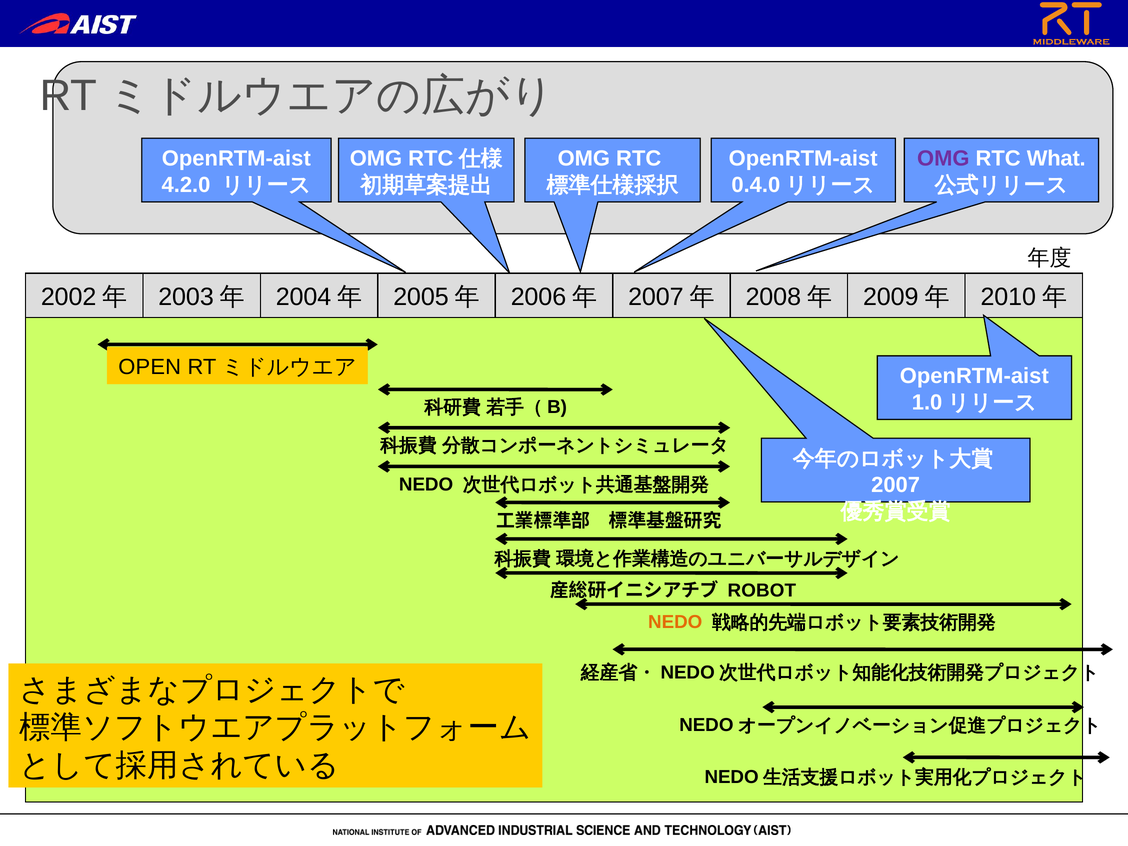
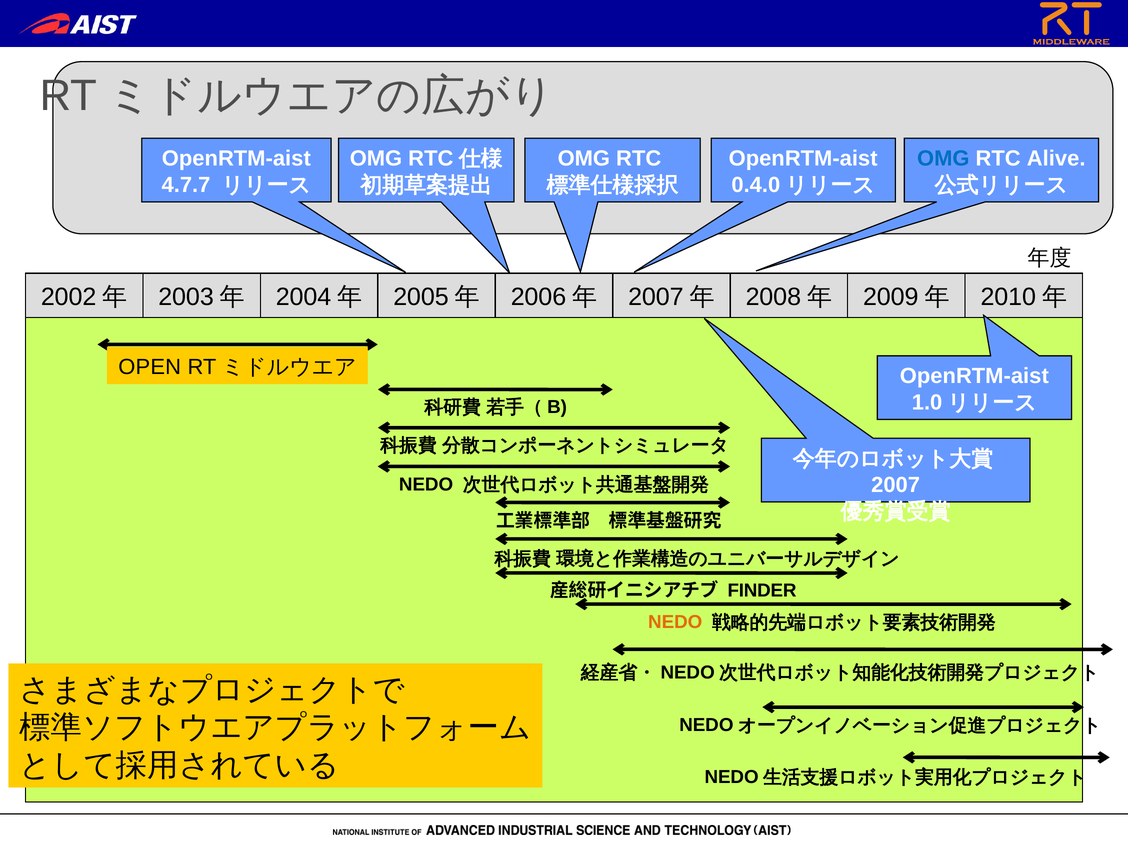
OMG colour: purple -> blue (943, 158)
What: What -> Alive (1056, 158)
4.2.0: 4.2.0 -> 4.7.7 (186, 185)
ROBOT: ROBOT -> FINDER (762, 591)
